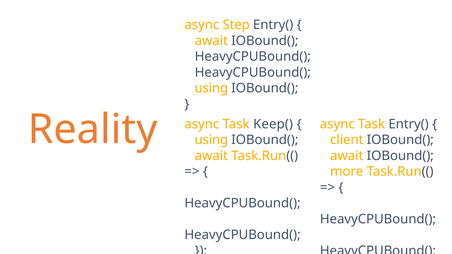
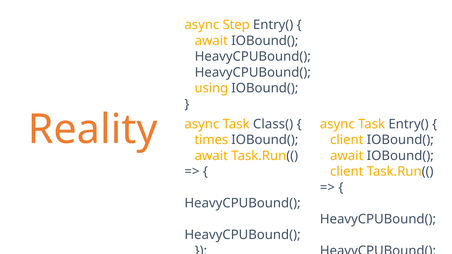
Keep(: Keep( -> Class( (273, 124)
using: using -> times (211, 140)
more: more -> client (347, 172)
